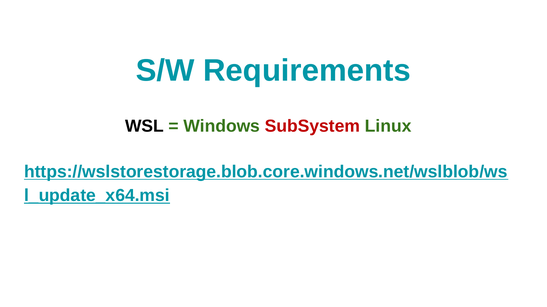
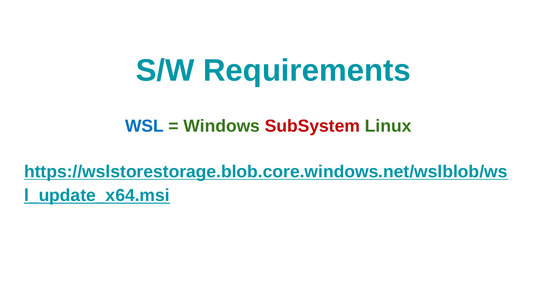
WSL colour: black -> blue (144, 127)
